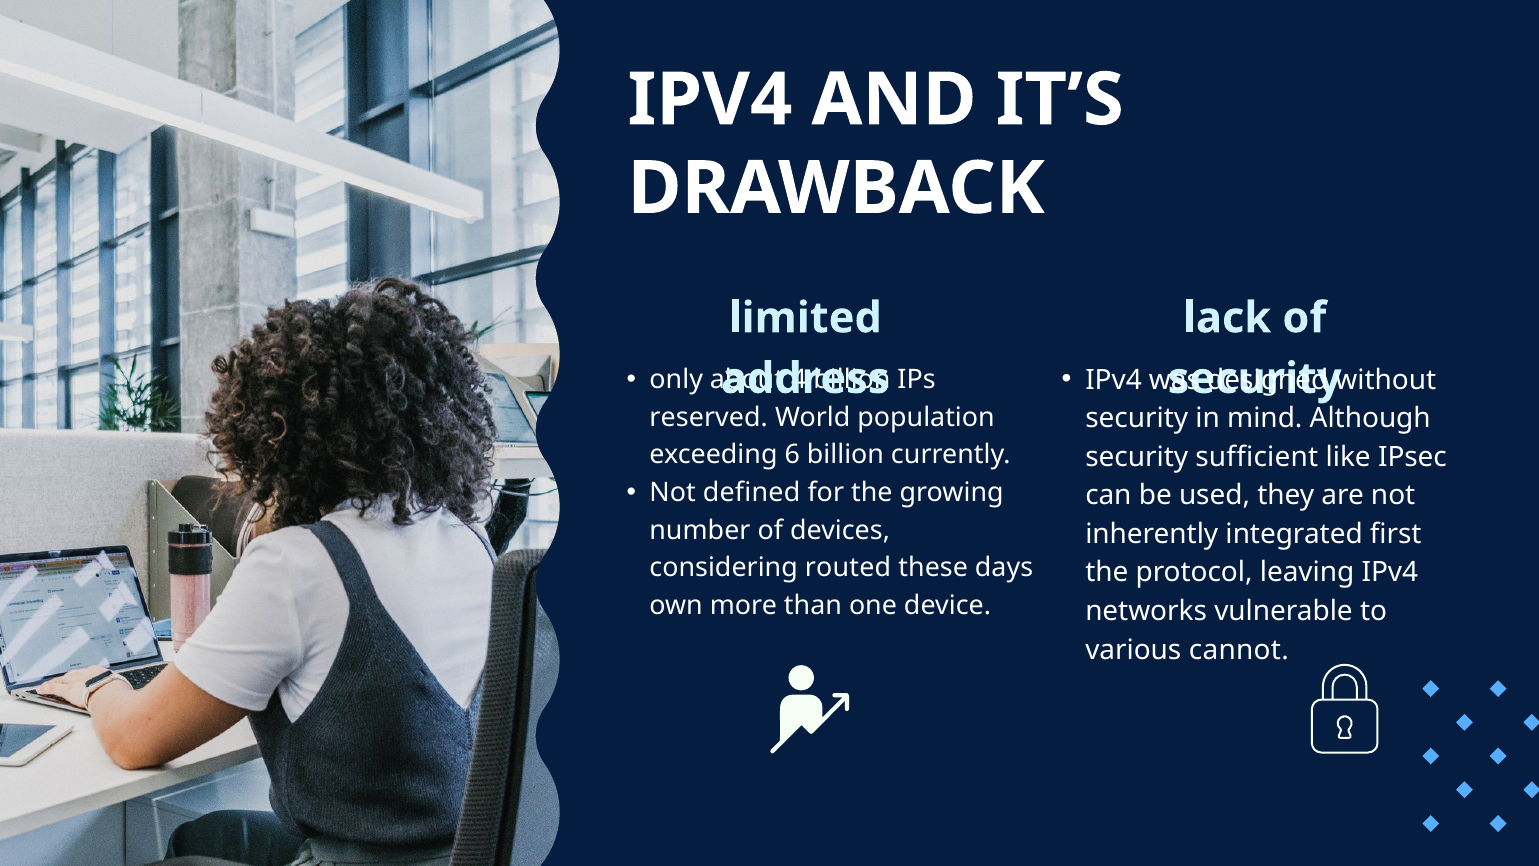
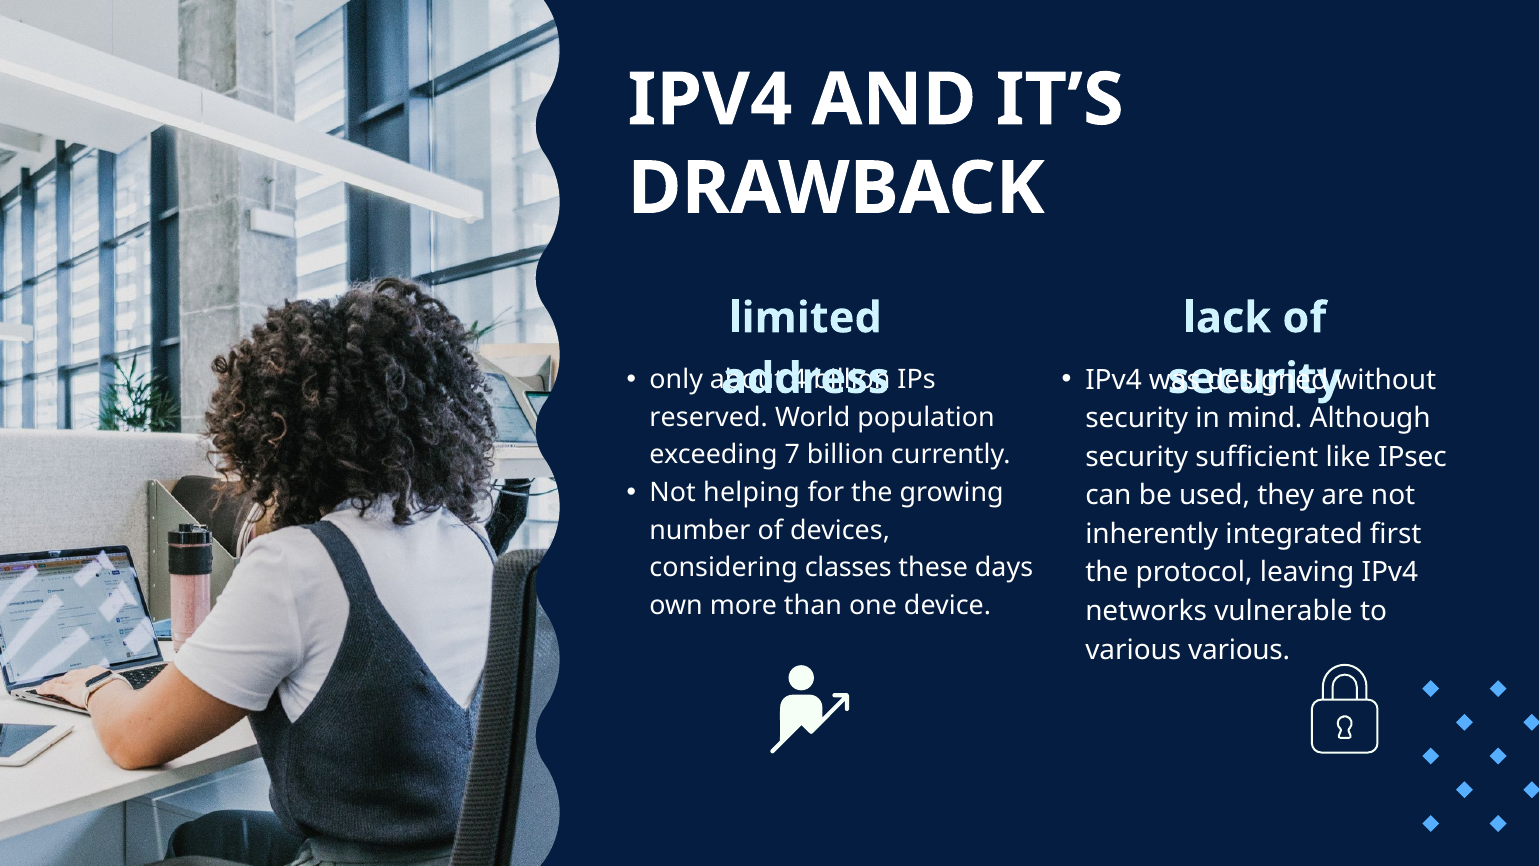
6: 6 -> 7 (792, 455)
defined: defined -> helping (752, 493)
routed: routed -> classes (848, 568)
various cannot: cannot -> various (1239, 650)
